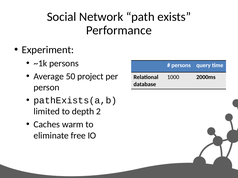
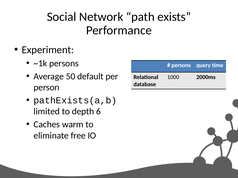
project: project -> default (90, 77)
2: 2 -> 6 (98, 112)
